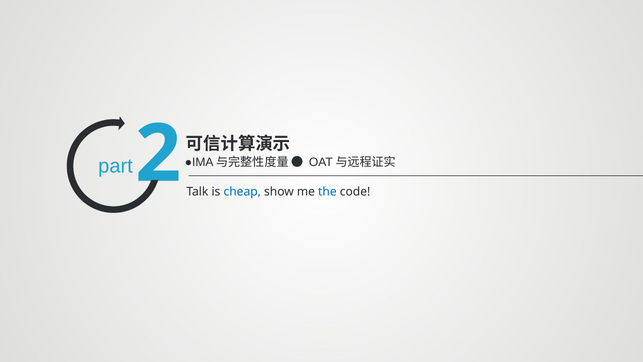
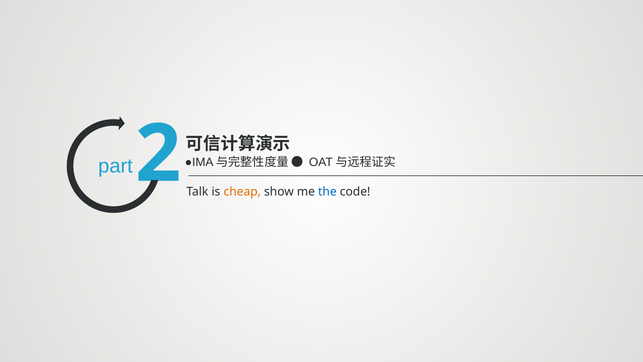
cheap colour: blue -> orange (242, 191)
